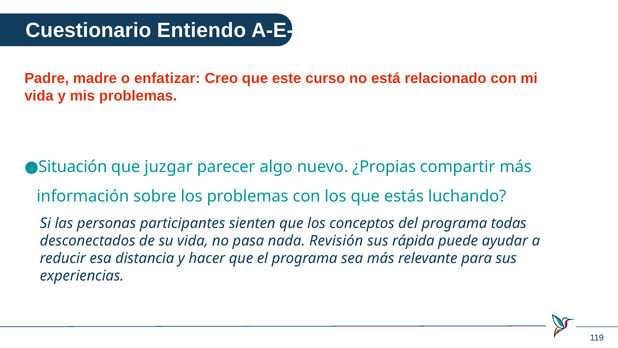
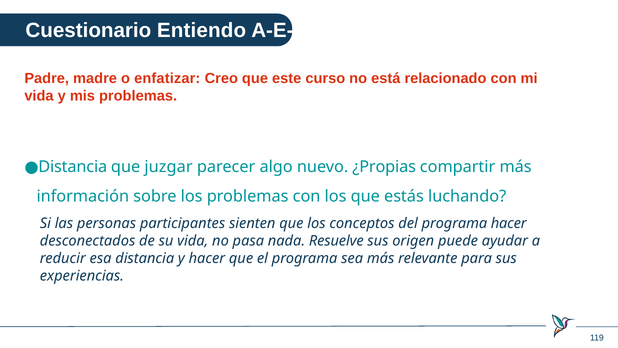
Situación: Situación -> Distancia (73, 167)
programa todas: todas -> hacer (509, 223)
Revisión: Revisión -> Resuelve (336, 241)
rápida: rápida -> origen (413, 241)
